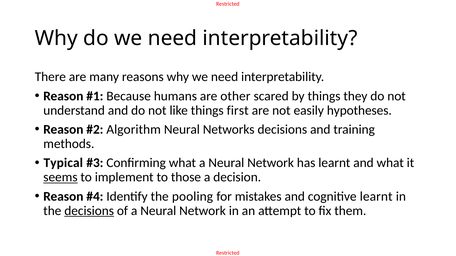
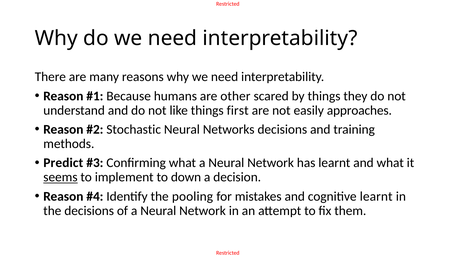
hypotheses: hypotheses -> approaches (359, 111)
Algorithm: Algorithm -> Stochastic (134, 130)
Typical: Typical -> Predict (63, 163)
those: those -> down (186, 178)
decisions underline: present -> none (89, 211)
